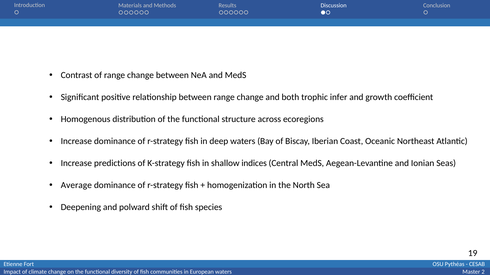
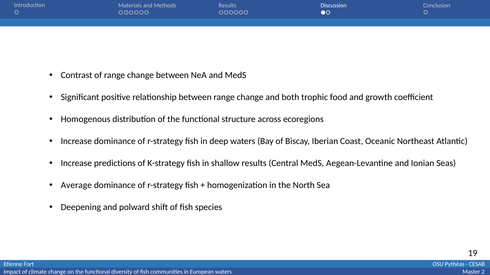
infer: infer -> food (339, 97)
shallow indices: indices -> results (254, 164)
